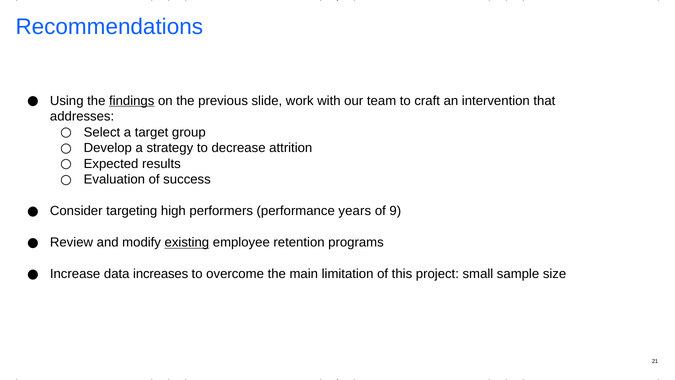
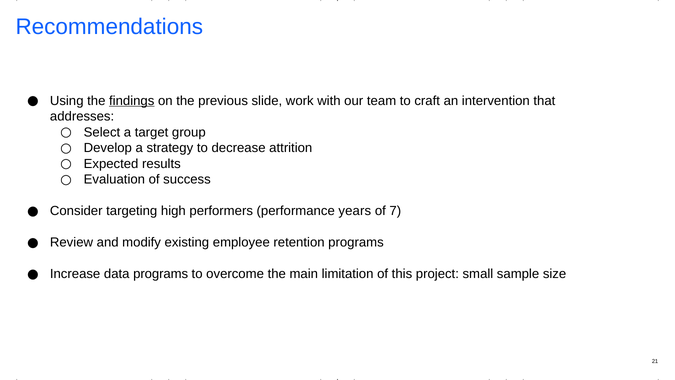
9: 9 -> 7 (395, 211)
existing underline: present -> none (187, 242)
data increases: increases -> programs (161, 274)
